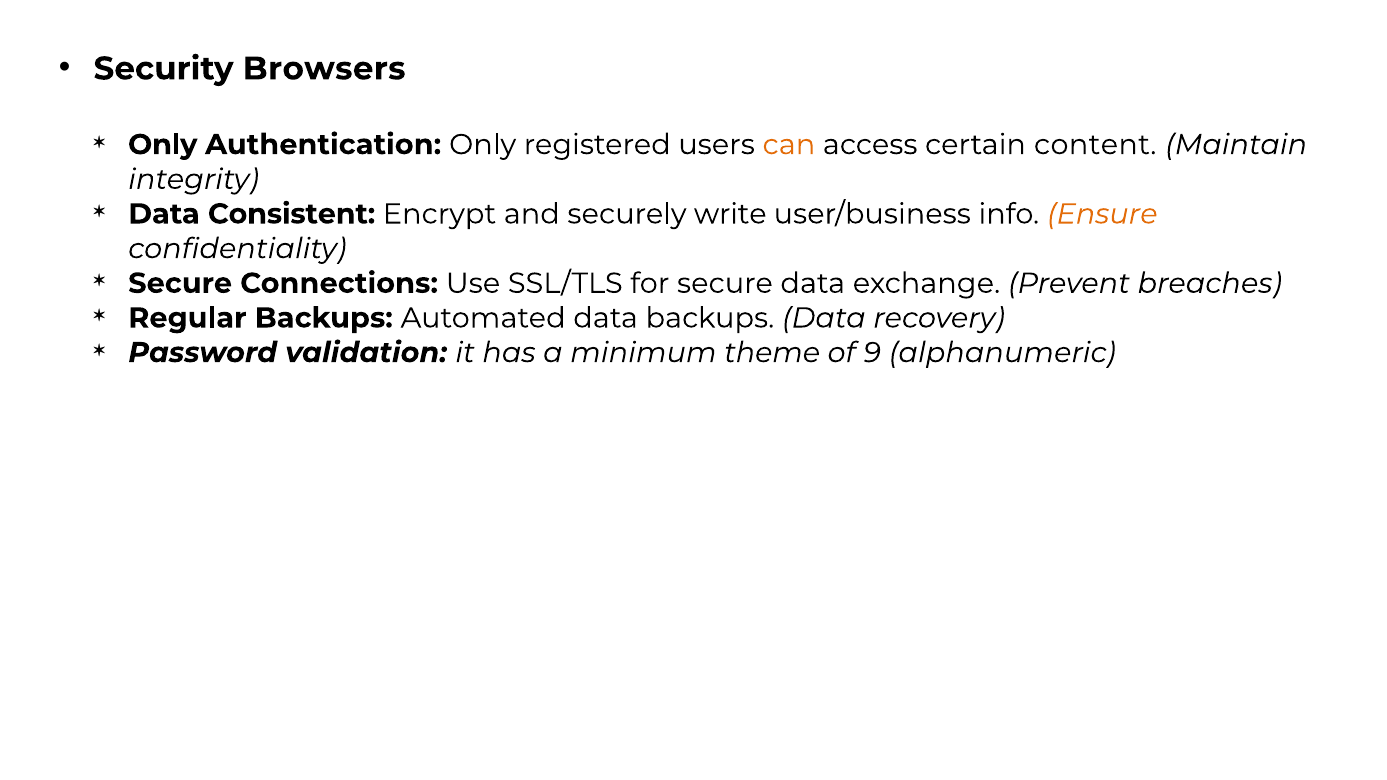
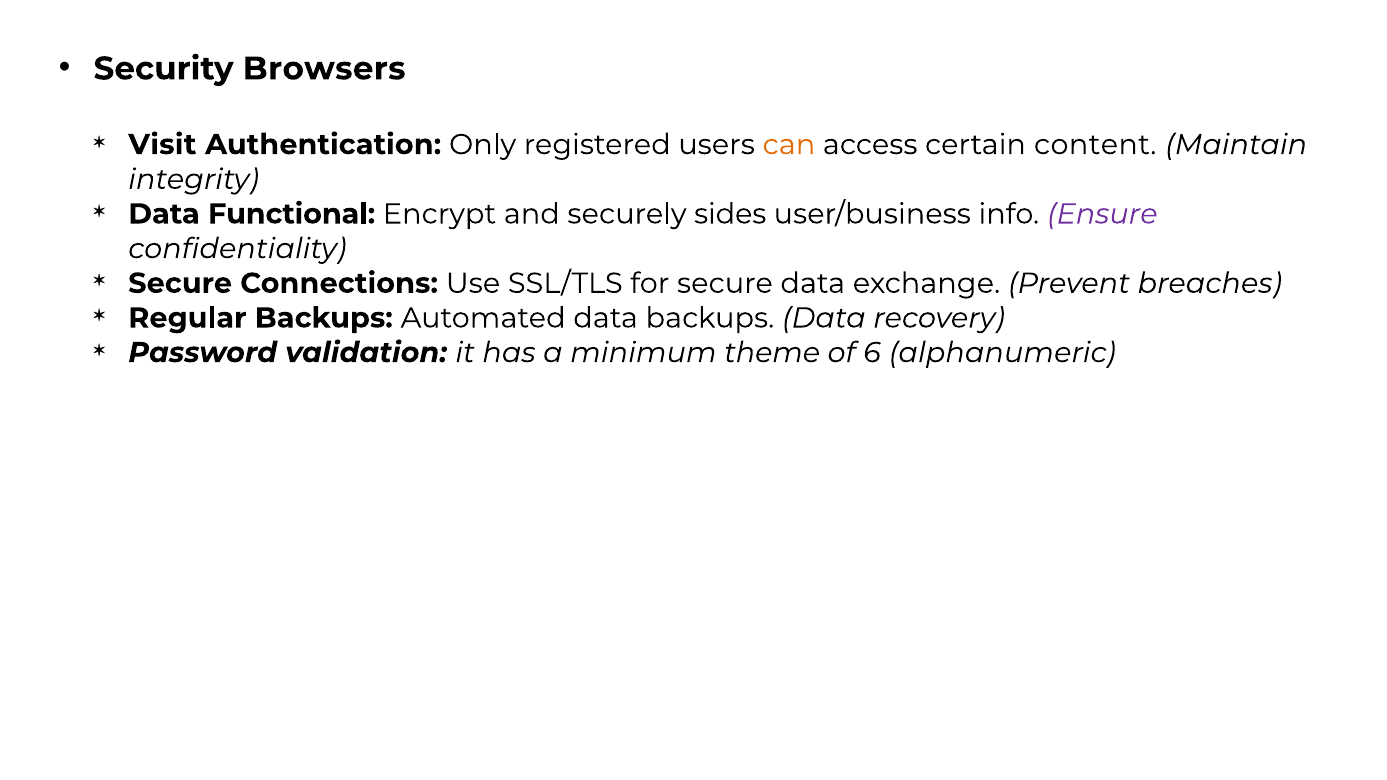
Only: Only -> Visit (162, 145)
Consistent: Consistent -> Functional (292, 214)
write: write -> sides (730, 214)
Ensure colour: orange -> purple (1102, 214)
9: 9 -> 6 (872, 353)
